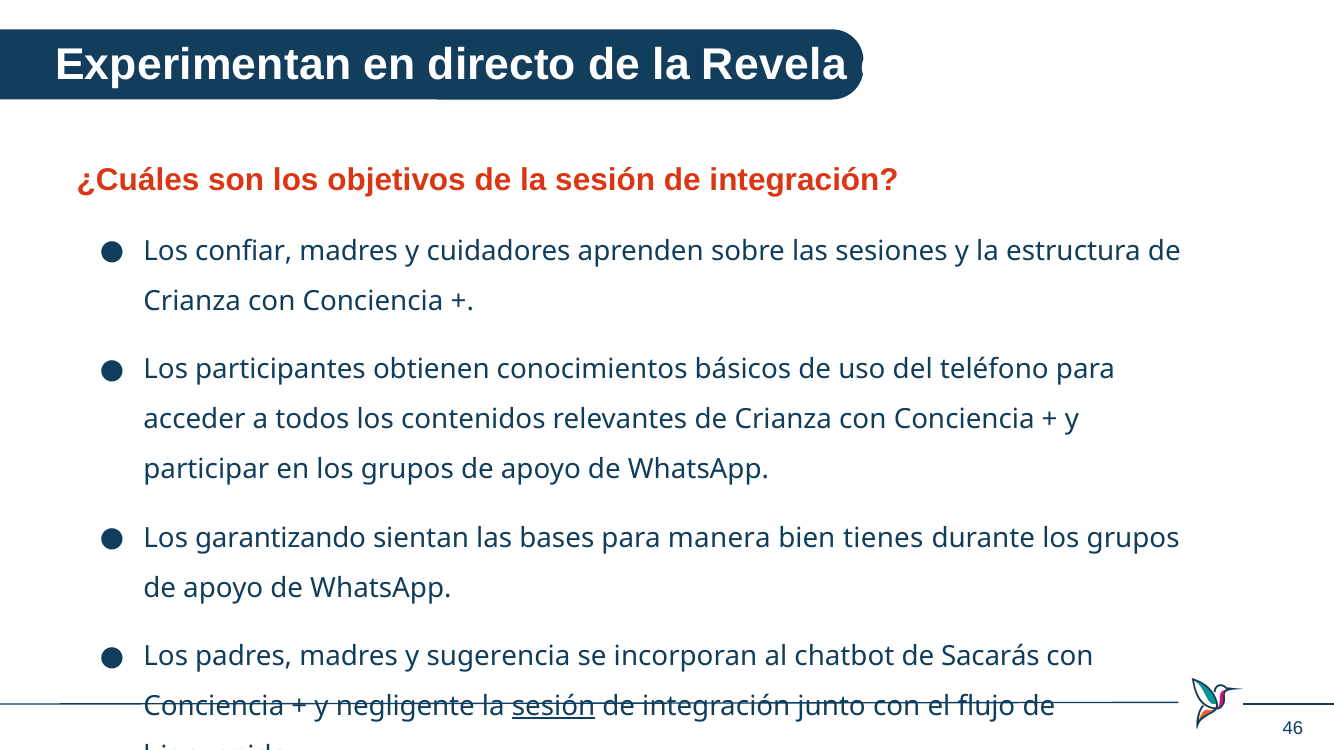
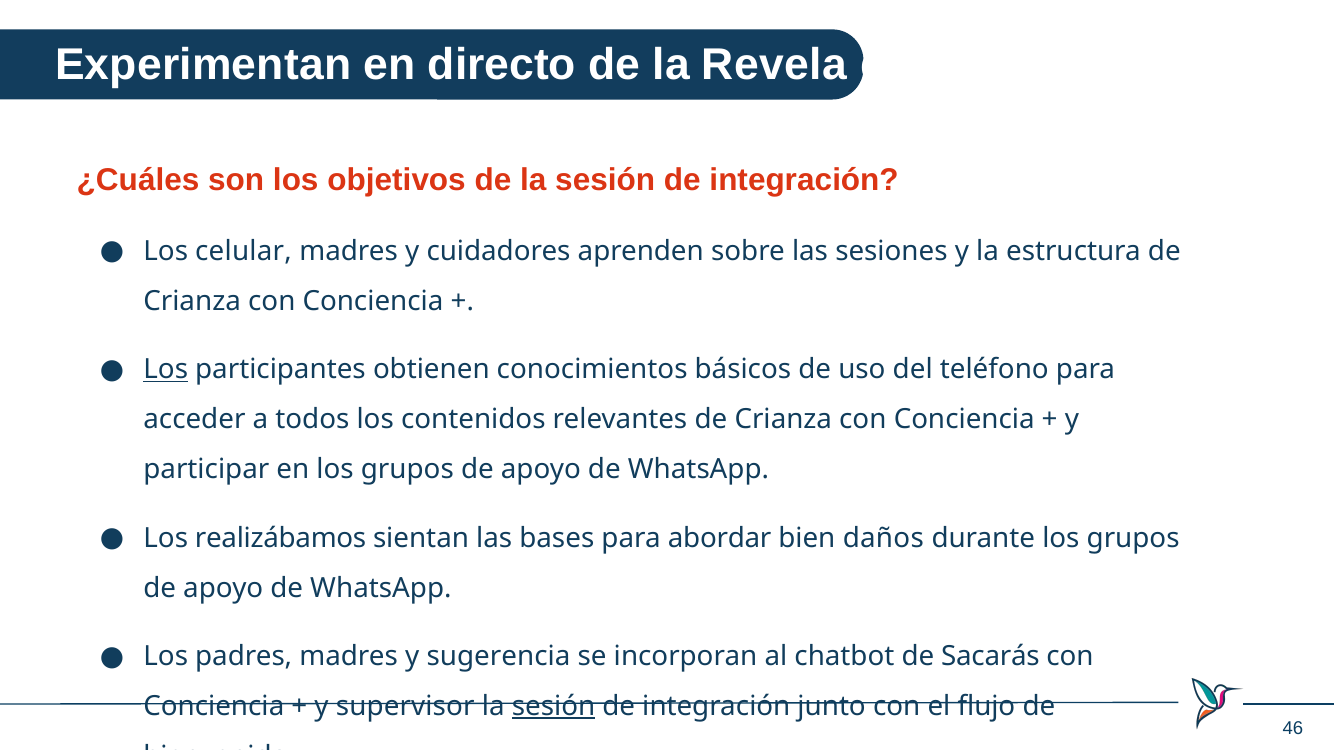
confiar: confiar -> celular (244, 251)
Los underline: none -> present (166, 370)
garantizando: garantizando -> realizábamos (281, 538)
manera: manera -> abordar (720, 538)
tienes: tienes -> daños (883, 538)
negligente: negligente -> supervisor (405, 707)
